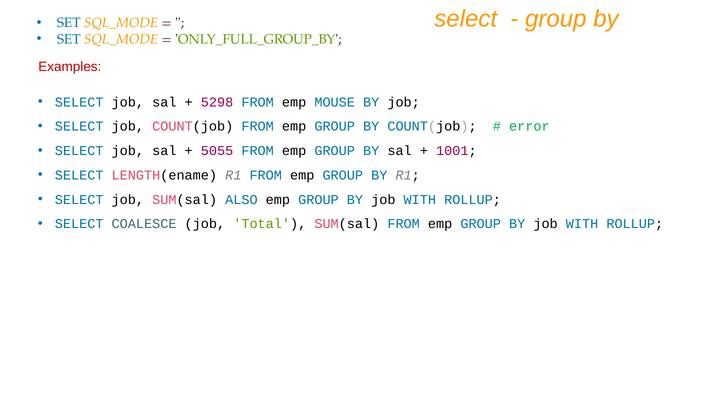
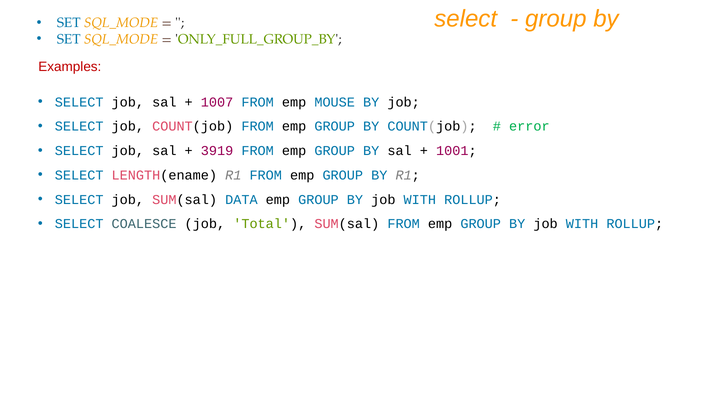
5298: 5298 -> 1007 (217, 102)
5055: 5055 -> 3919 (217, 151)
ALSO: ALSO -> DATA (241, 199)
